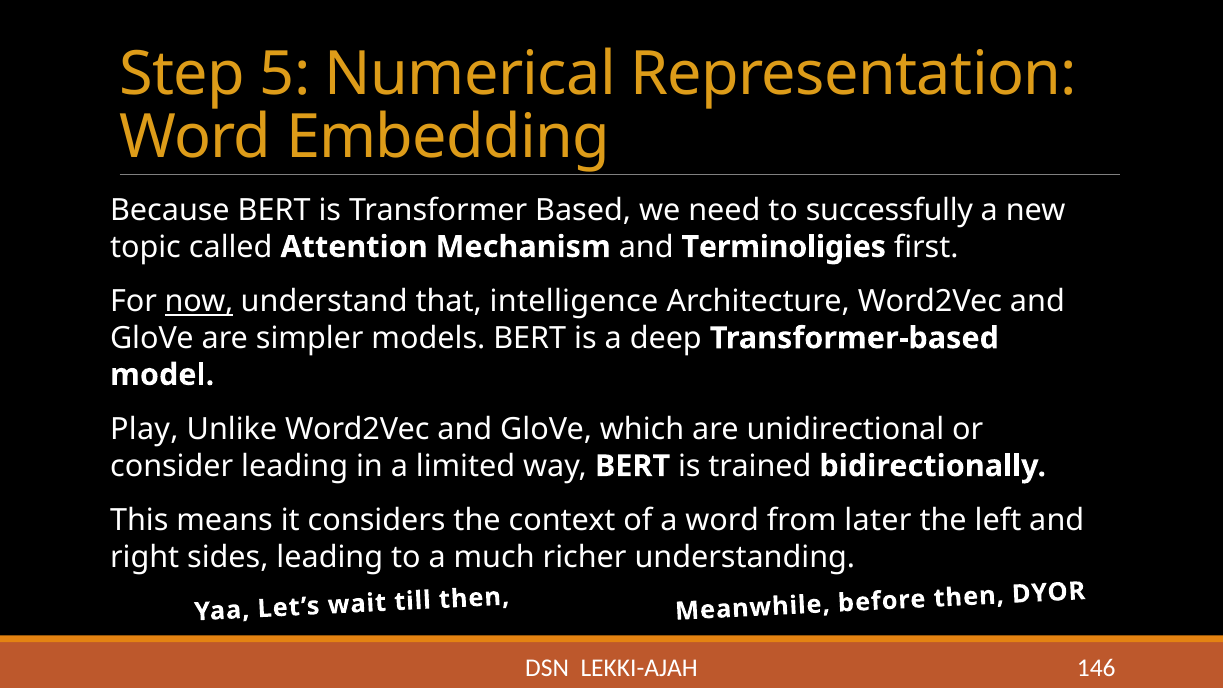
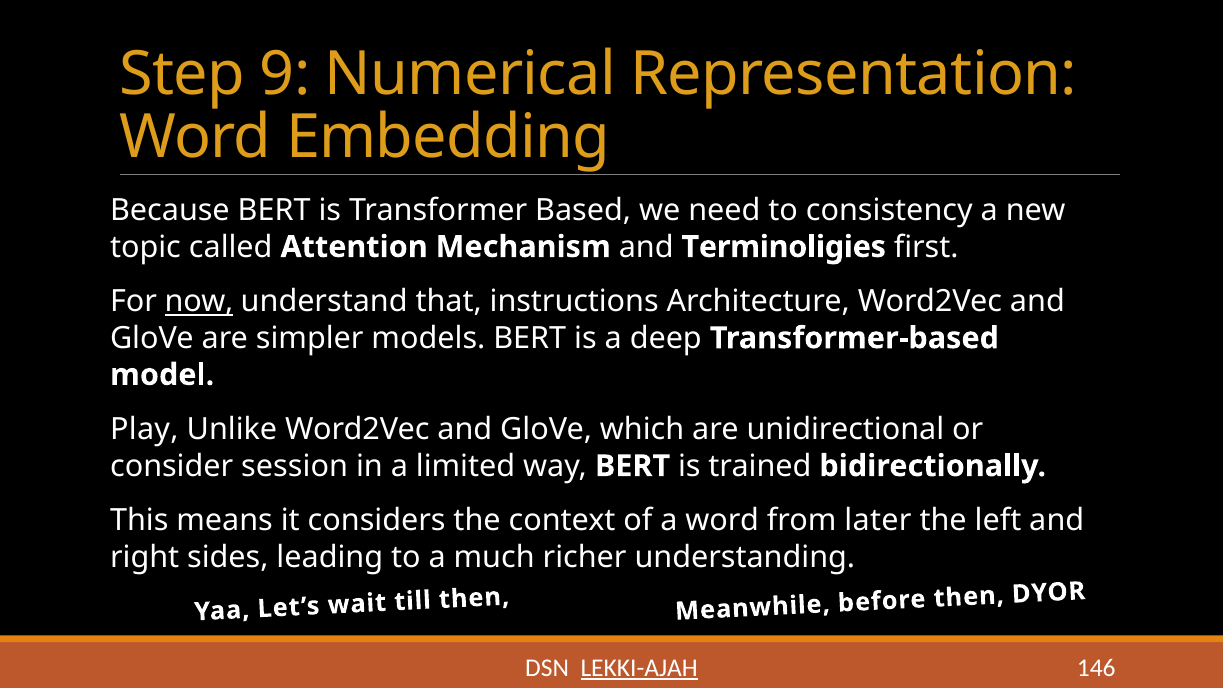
5: 5 -> 9 (285, 75)
successfully: successfully -> consistency (889, 210)
intelligence: intelligence -> instructions (574, 301)
consider leading: leading -> session (295, 466)
LEKKI-AJAH underline: none -> present (639, 668)
